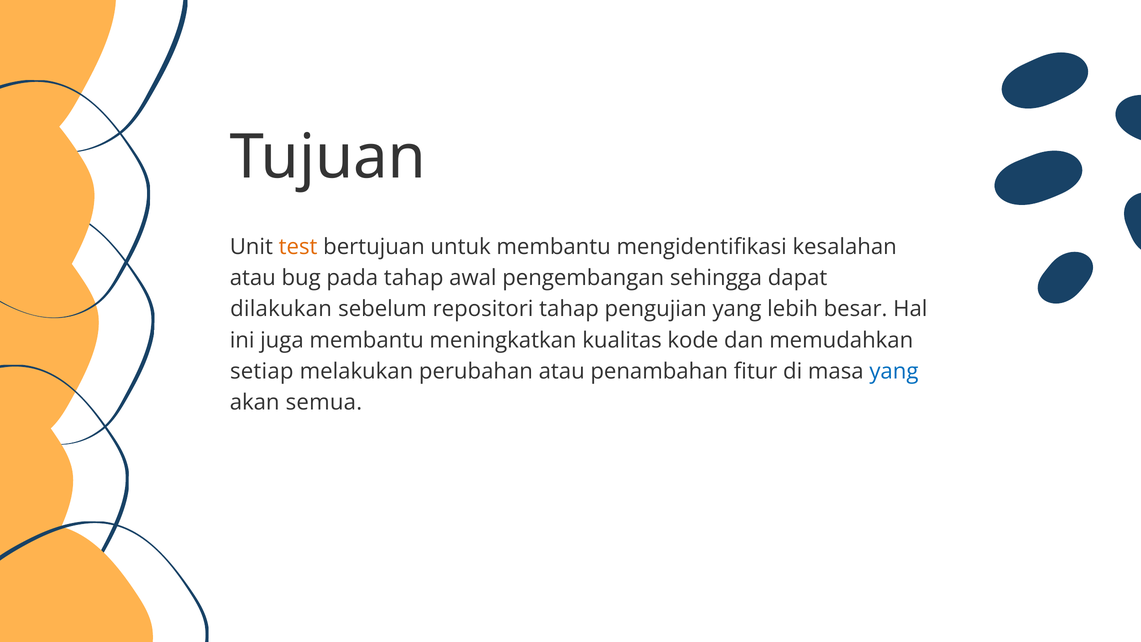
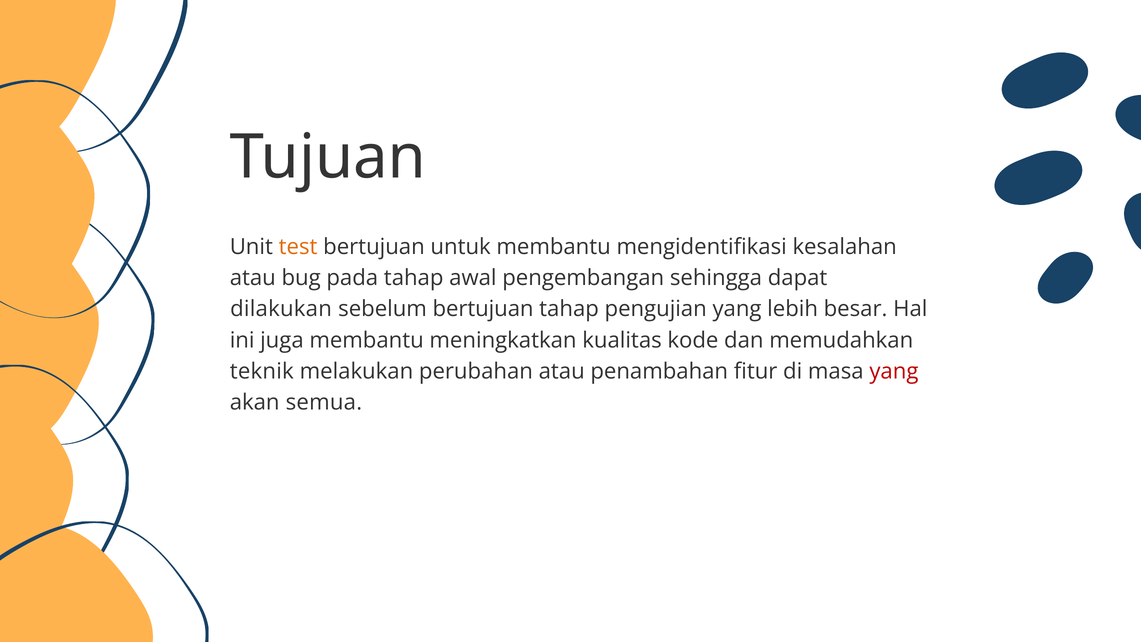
sebelum repositori: repositori -> bertujuan (483, 309)
setiap: setiap -> teknik (262, 371)
yang colour: blue -> red (894, 371)
